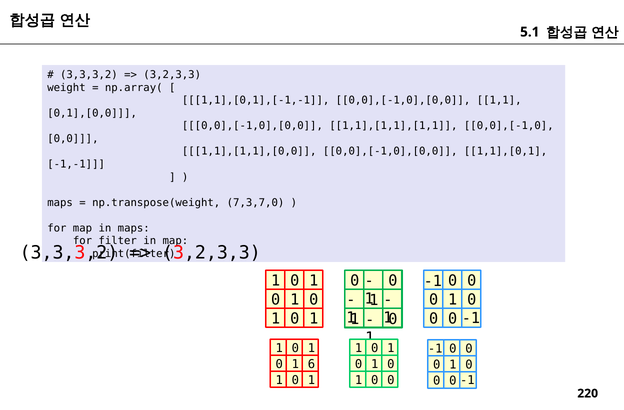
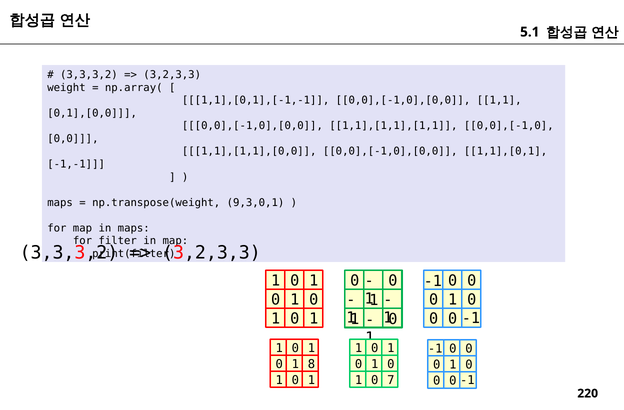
7,3,7,0: 7,3,7,0 -> 9,3,0,1 (256, 202)
6: 6 -> 8 (311, 364)
0: 0 -> 7 (391, 380)
